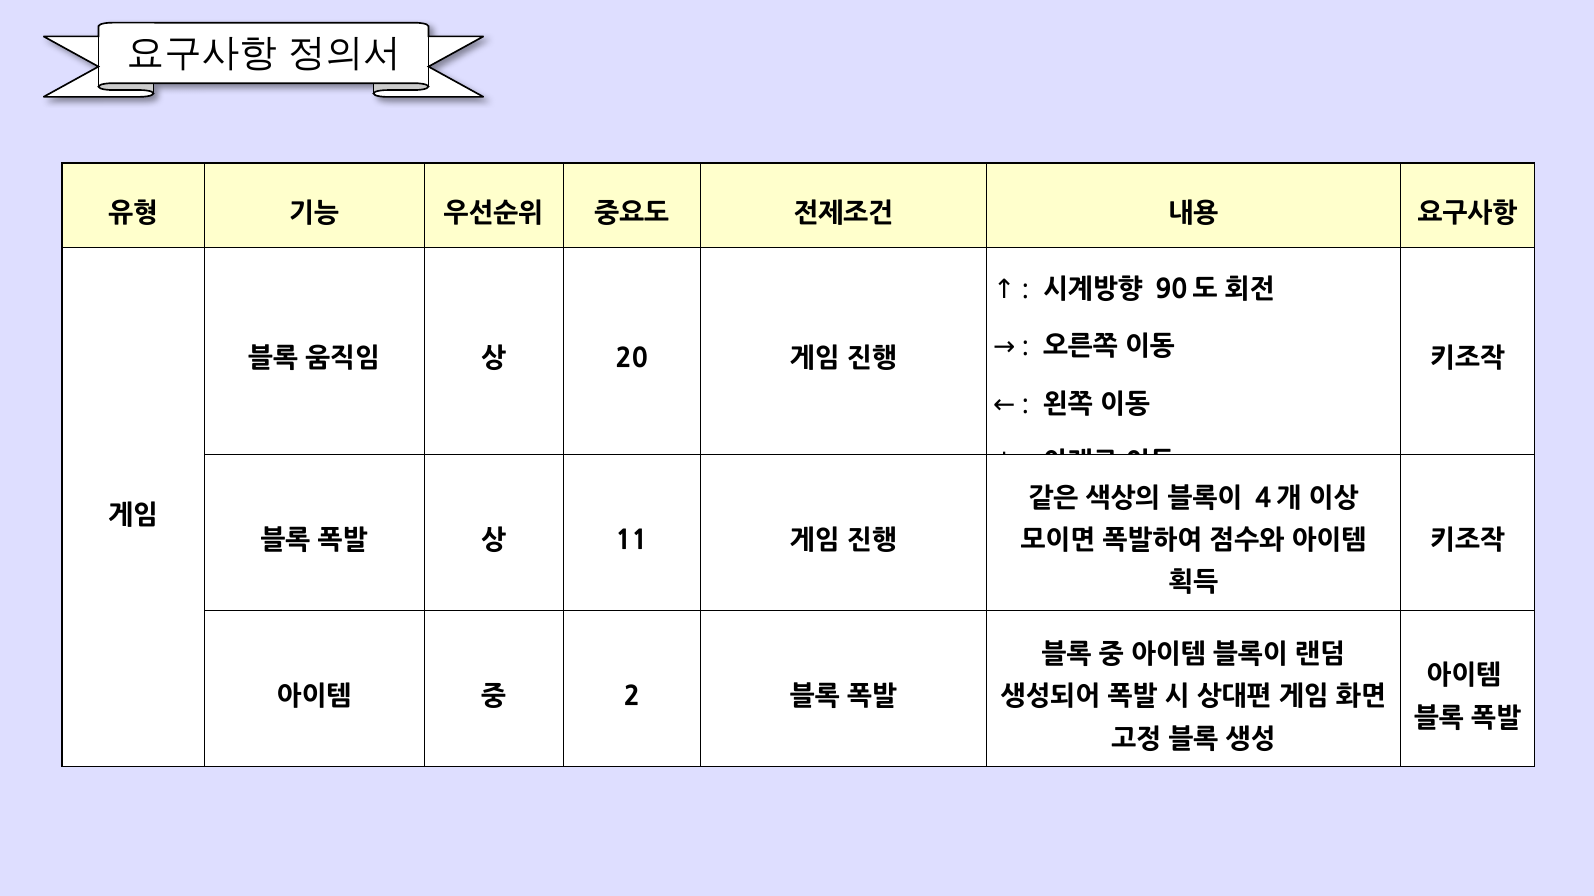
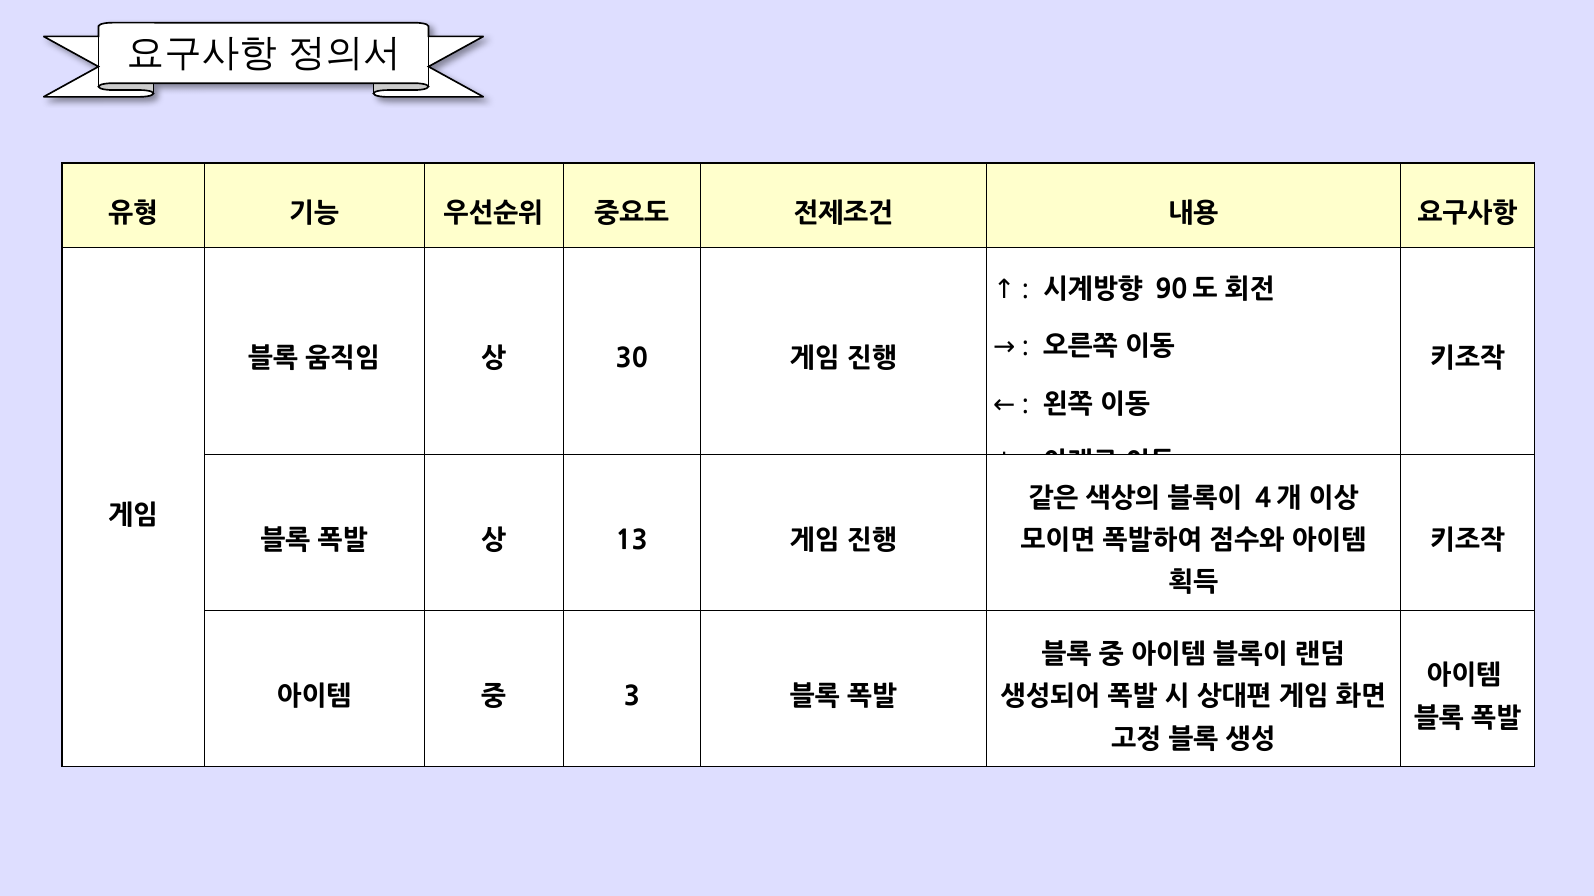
20: 20 -> 30 (632, 359)
11: 11 -> 13 (632, 541)
2: 2 -> 3 (632, 698)
